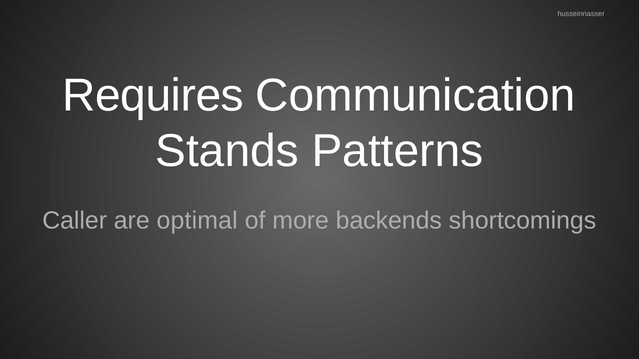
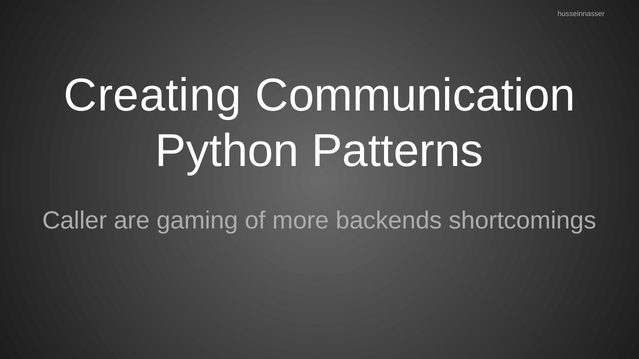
Requires: Requires -> Creating (153, 96)
Stands: Stands -> Python (227, 151)
optimal: optimal -> gaming (197, 221)
